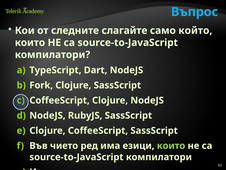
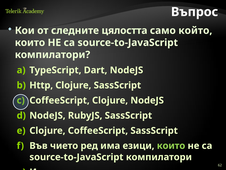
Въпрос colour: light blue -> white (195, 12)
слагайте: слагайте -> цялостта (124, 30)
Fork: Fork -> Http (41, 85)
